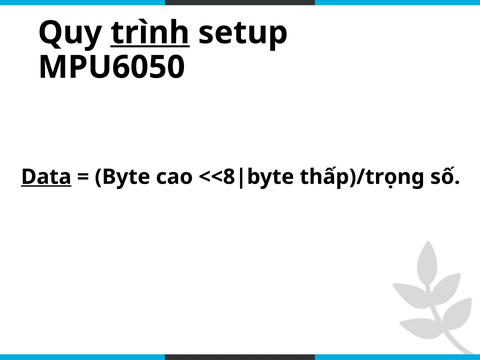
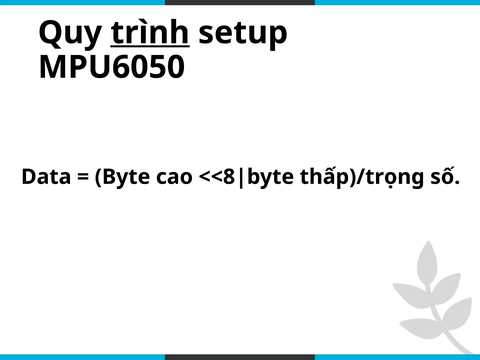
Data underline: present -> none (46, 177)
